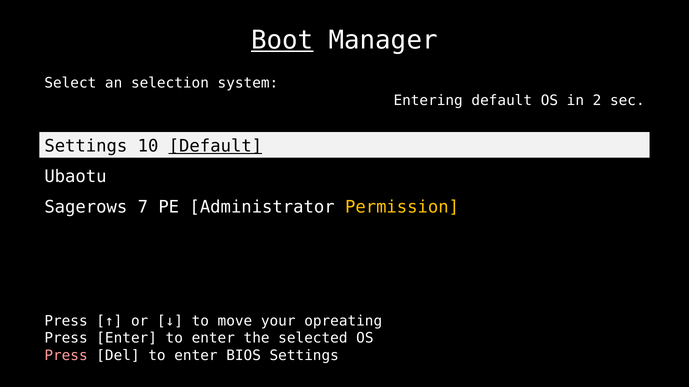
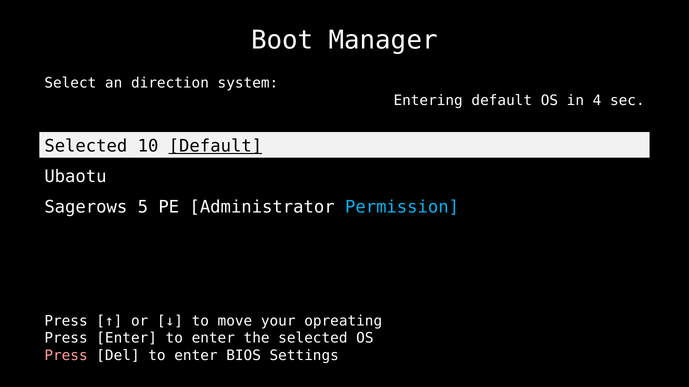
Boot underline: present -> none (282, 40)
selection: selection -> direction (170, 83)
2: 2 -> 4 (597, 101)
Settings: Settings -> Selected (86, 146)
7: 7 -> 5 (143, 207)
Permission colour: yellow -> light blue (402, 207)
